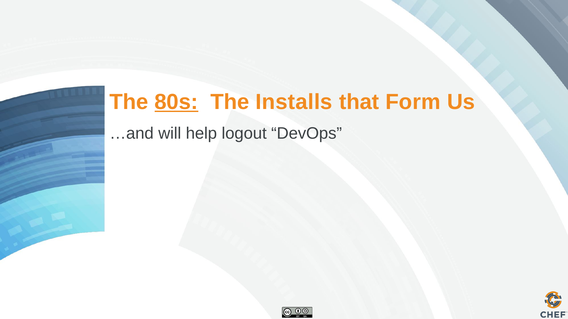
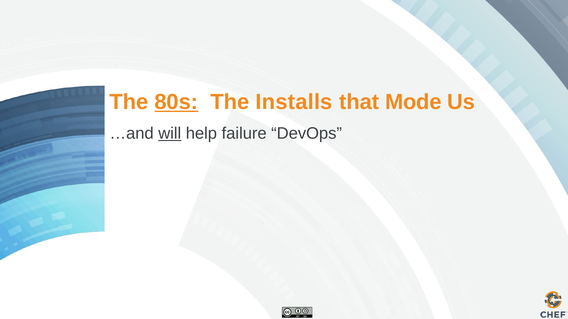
Form: Form -> Mode (413, 102)
will underline: none -> present (170, 134)
logout: logout -> failure (244, 134)
